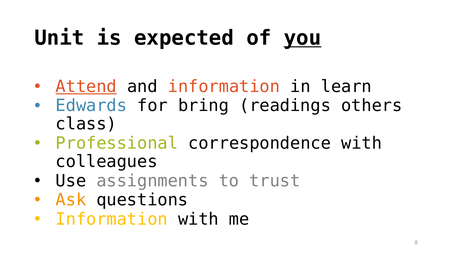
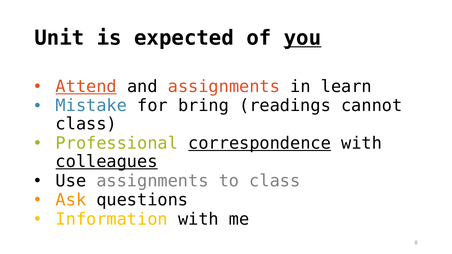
and information: information -> assignments (224, 87)
Edwards: Edwards -> Mistake (91, 106)
others: others -> cannot (372, 106)
correspondence underline: none -> present (260, 143)
colleagues underline: none -> present (107, 162)
to trust: trust -> class (275, 181)
